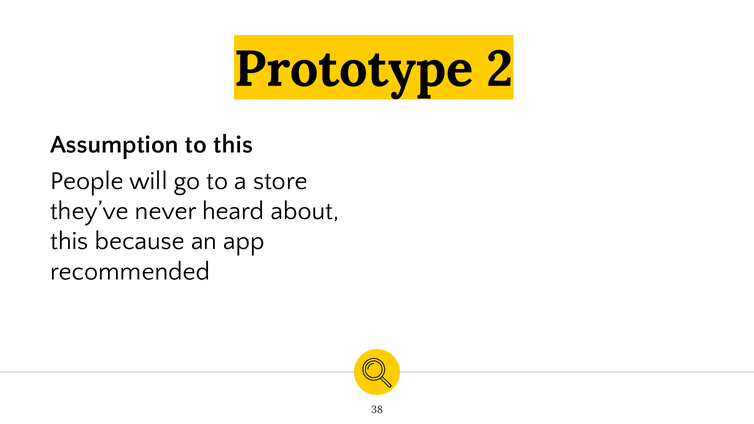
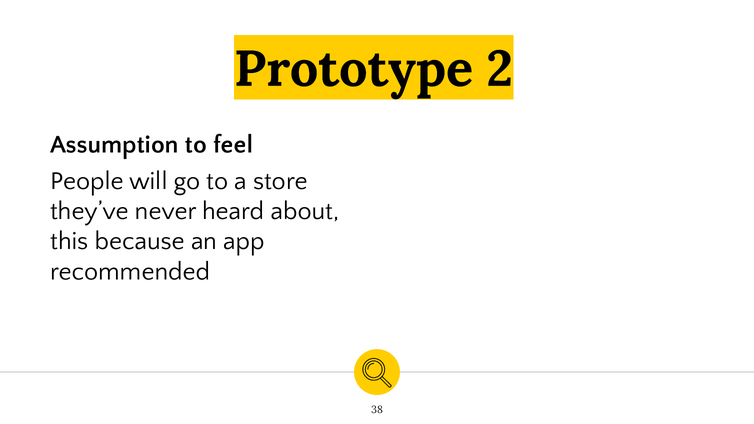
to this: this -> feel (233, 144)
